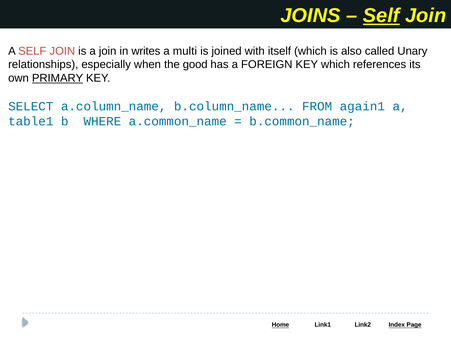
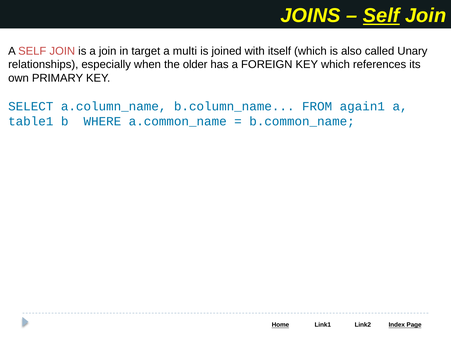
writes: writes -> target (146, 51)
good: good -> older (195, 65)
PRIMARY underline: present -> none (58, 78)
